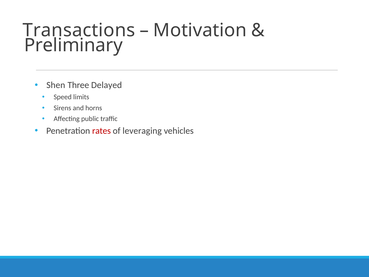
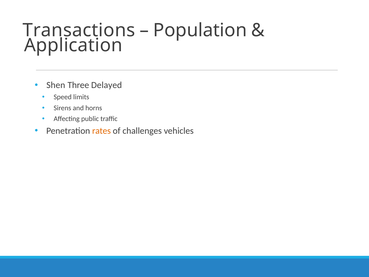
Motivation: Motivation -> Population (200, 30)
Preliminary: Preliminary -> Application (73, 45)
rates colour: red -> orange (101, 131)
leveraging: leveraging -> challenges (142, 131)
